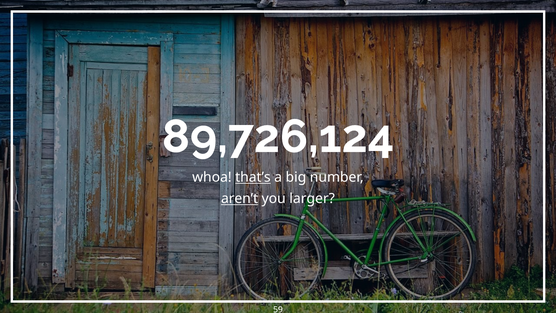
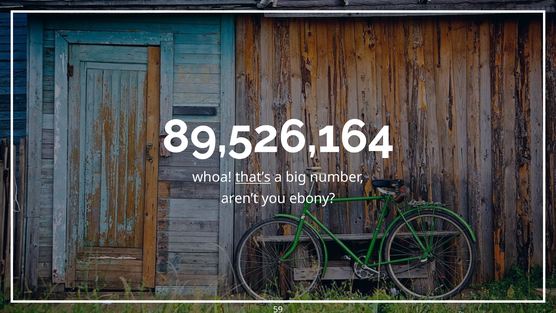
89,726,124: 89,726,124 -> 89,526,164 (278, 137)
aren’t underline: present -> none (240, 198)
larger: larger -> ebony (312, 198)
